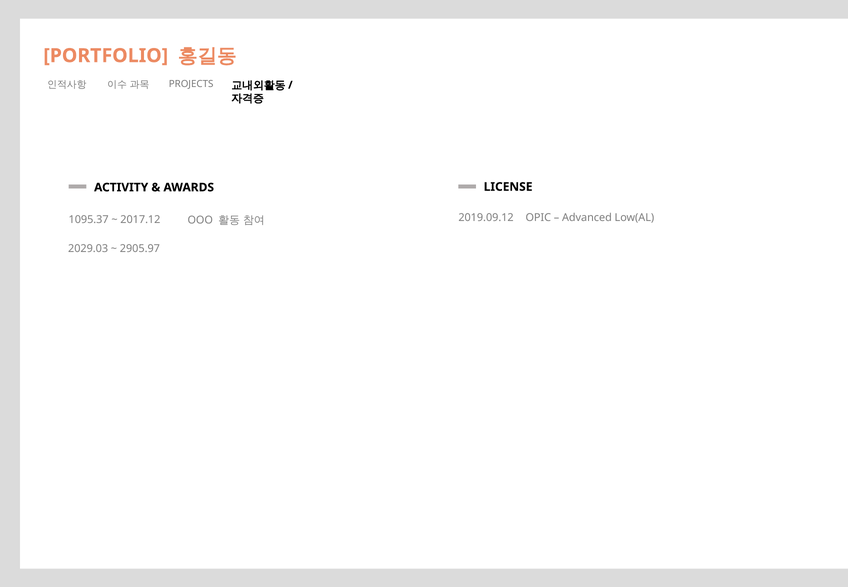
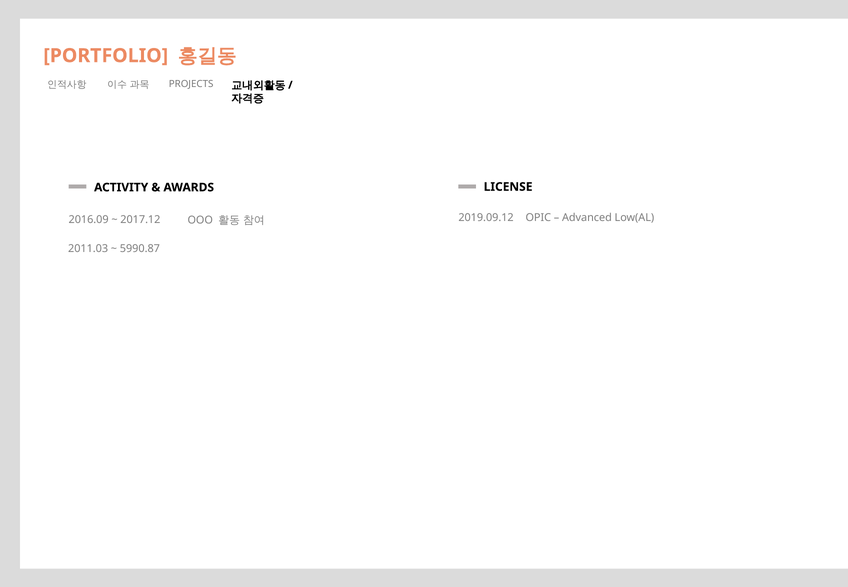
1095.37: 1095.37 -> 2016.09 (89, 220)
2029.03: 2029.03 -> 2011.03 (88, 248)
2905.97: 2905.97 -> 5990.87 (140, 248)
